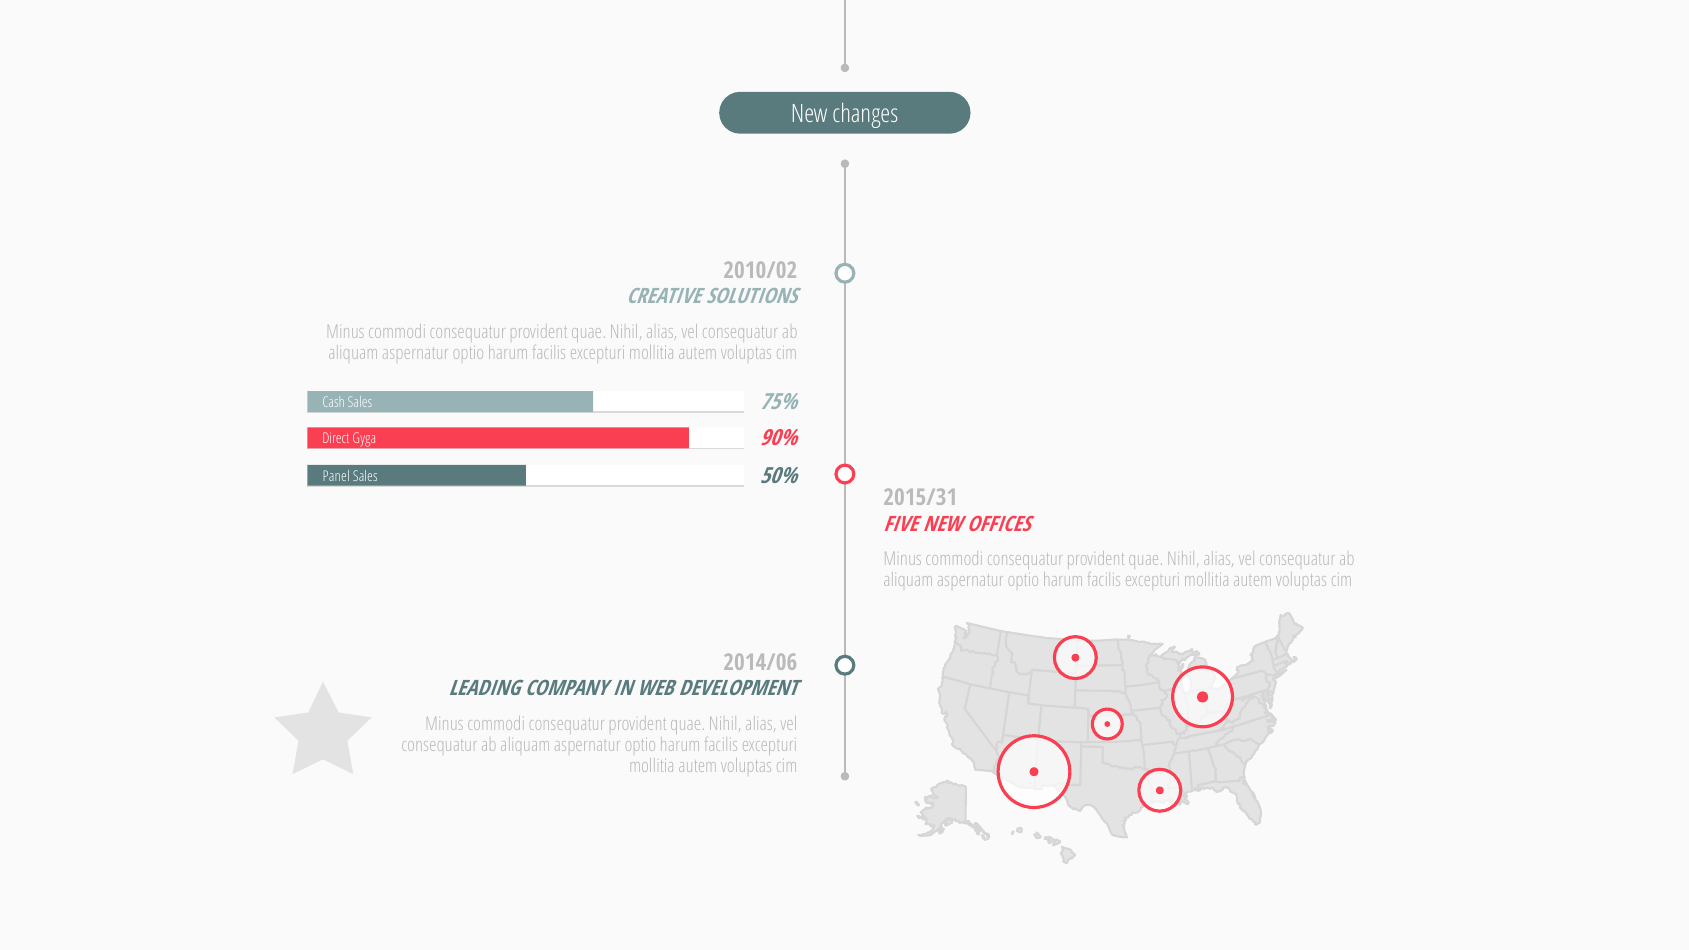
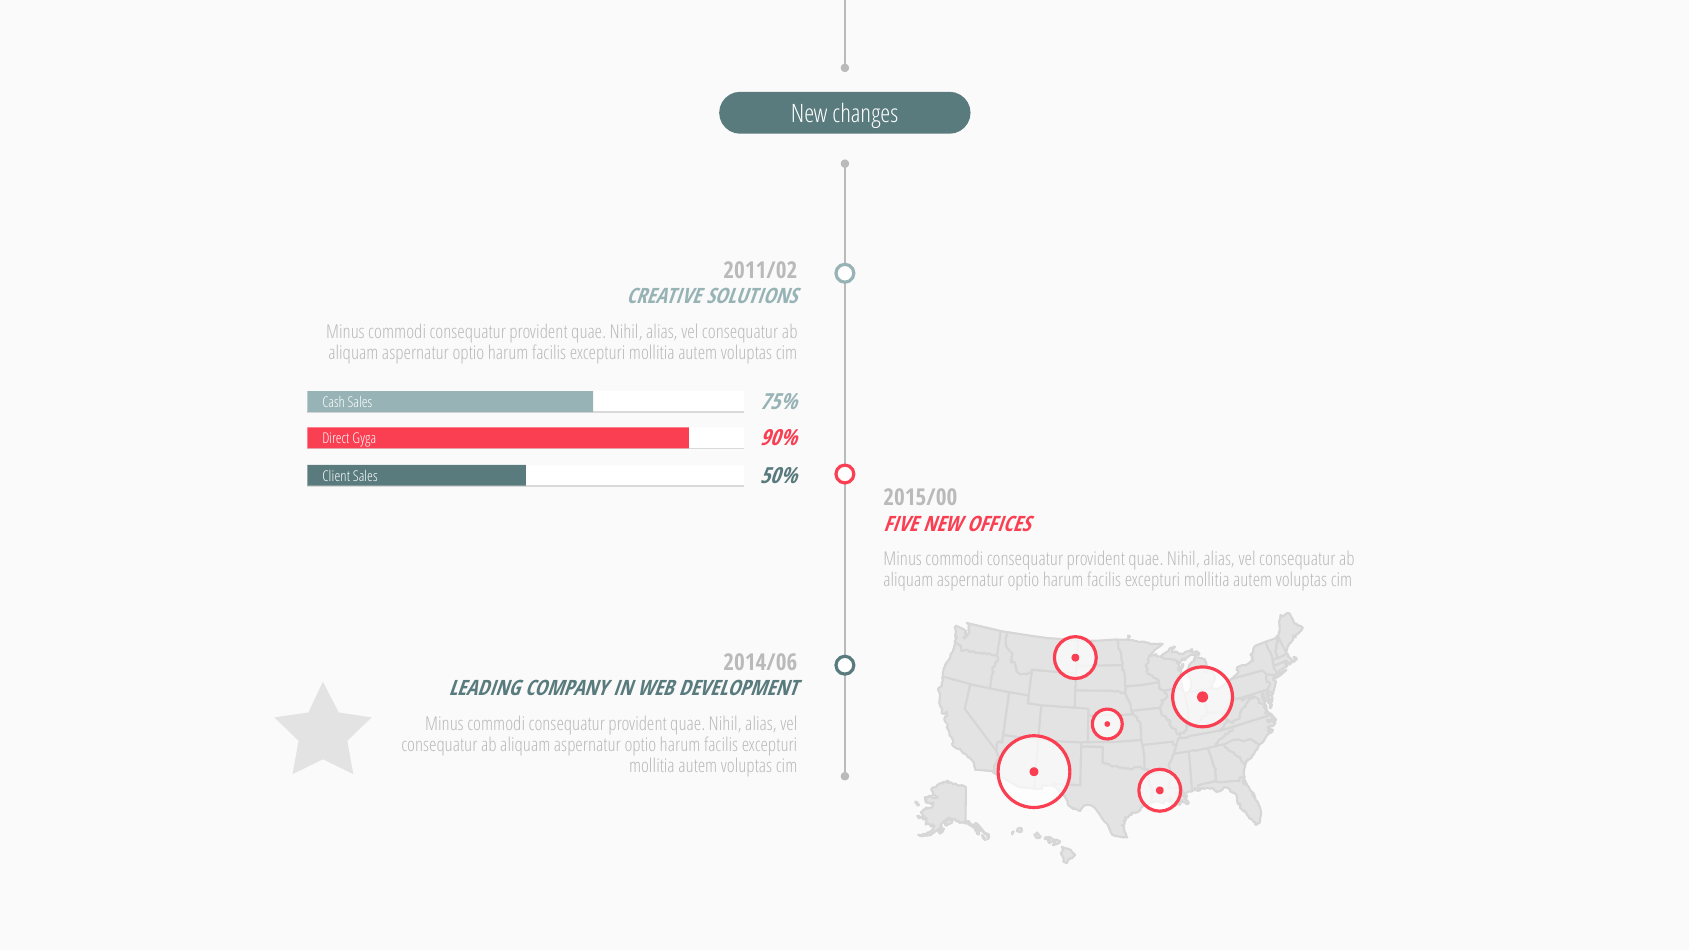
2010/02: 2010/02 -> 2011/02 (760, 270)
Panel: Panel -> Client (336, 476)
2015/31: 2015/31 -> 2015/00 (920, 498)
